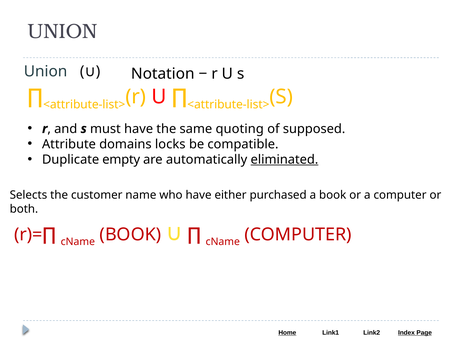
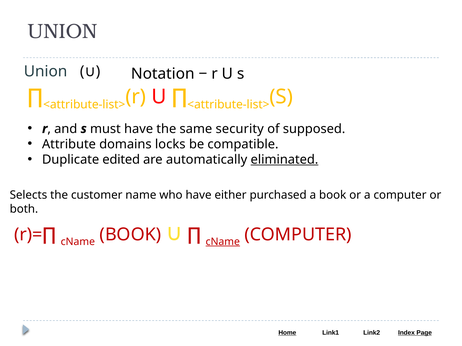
quoting: quoting -> security (240, 129)
empty: empty -> edited (121, 160)
cName underline: none -> present (223, 242)
